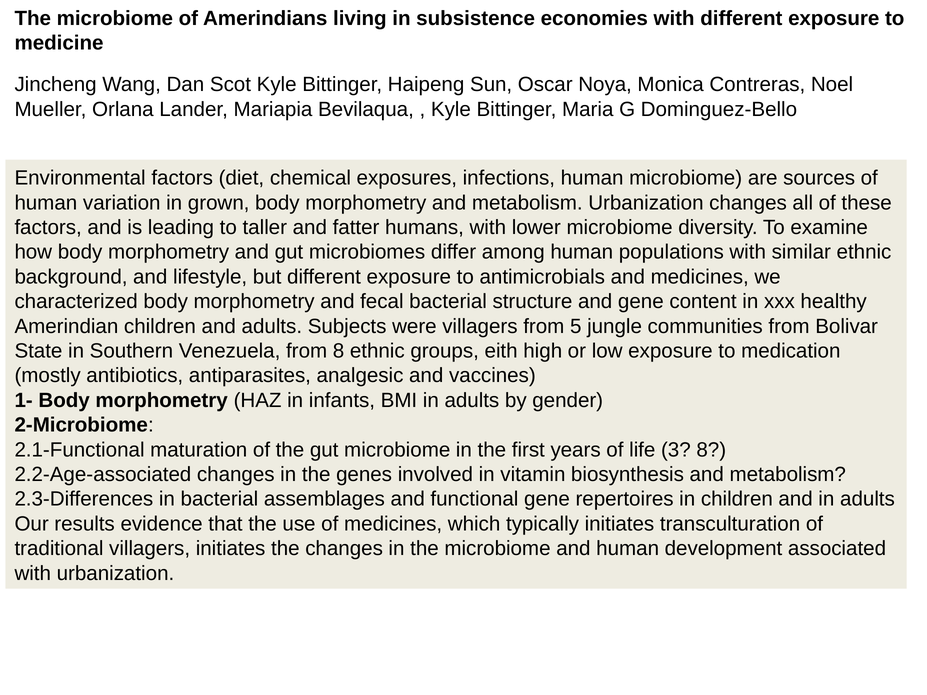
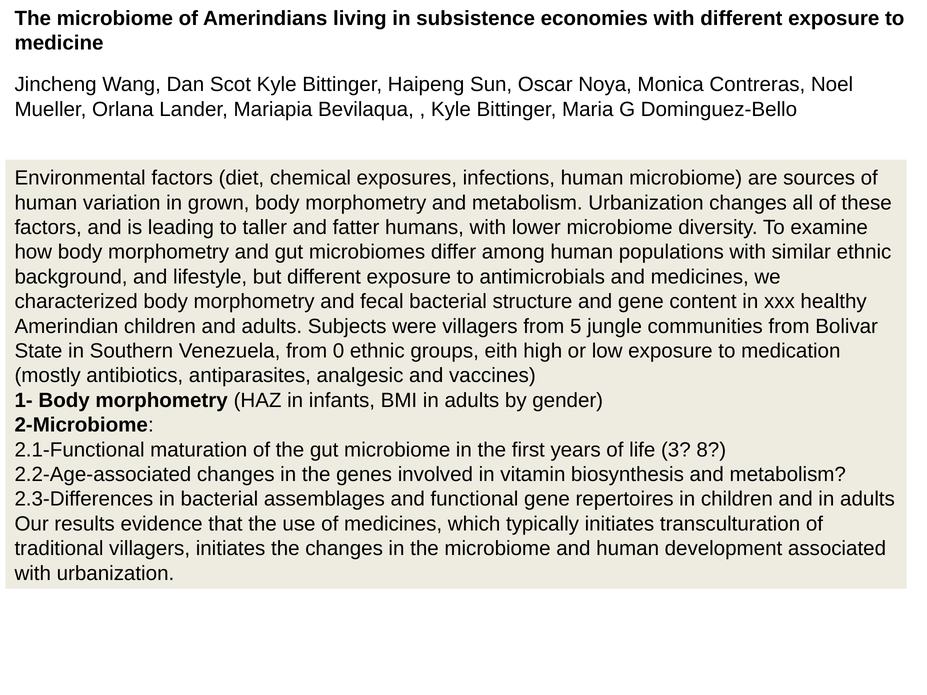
from 8: 8 -> 0 (338, 351)
